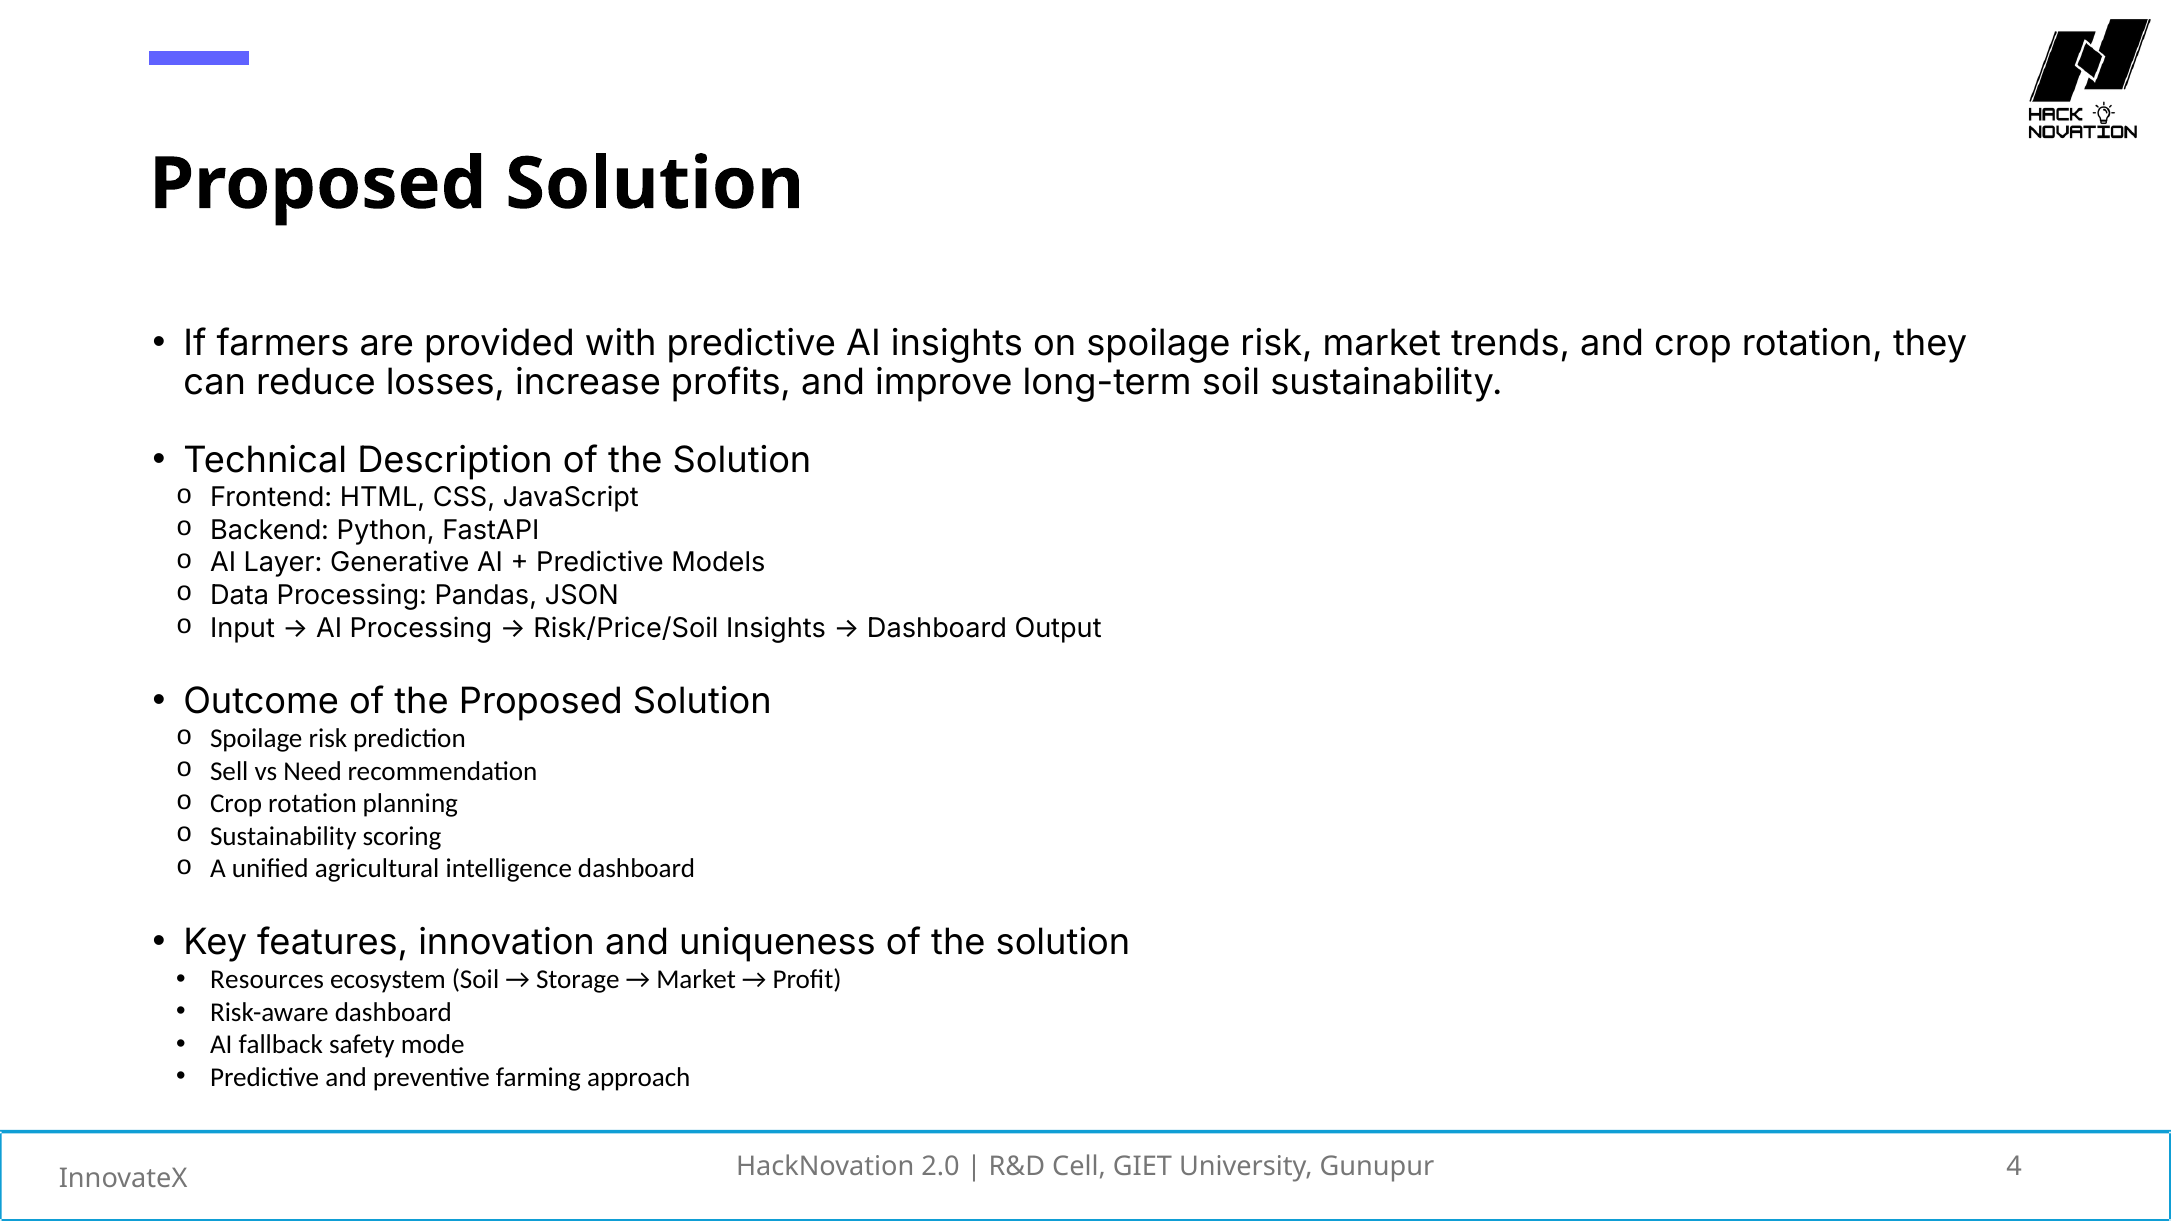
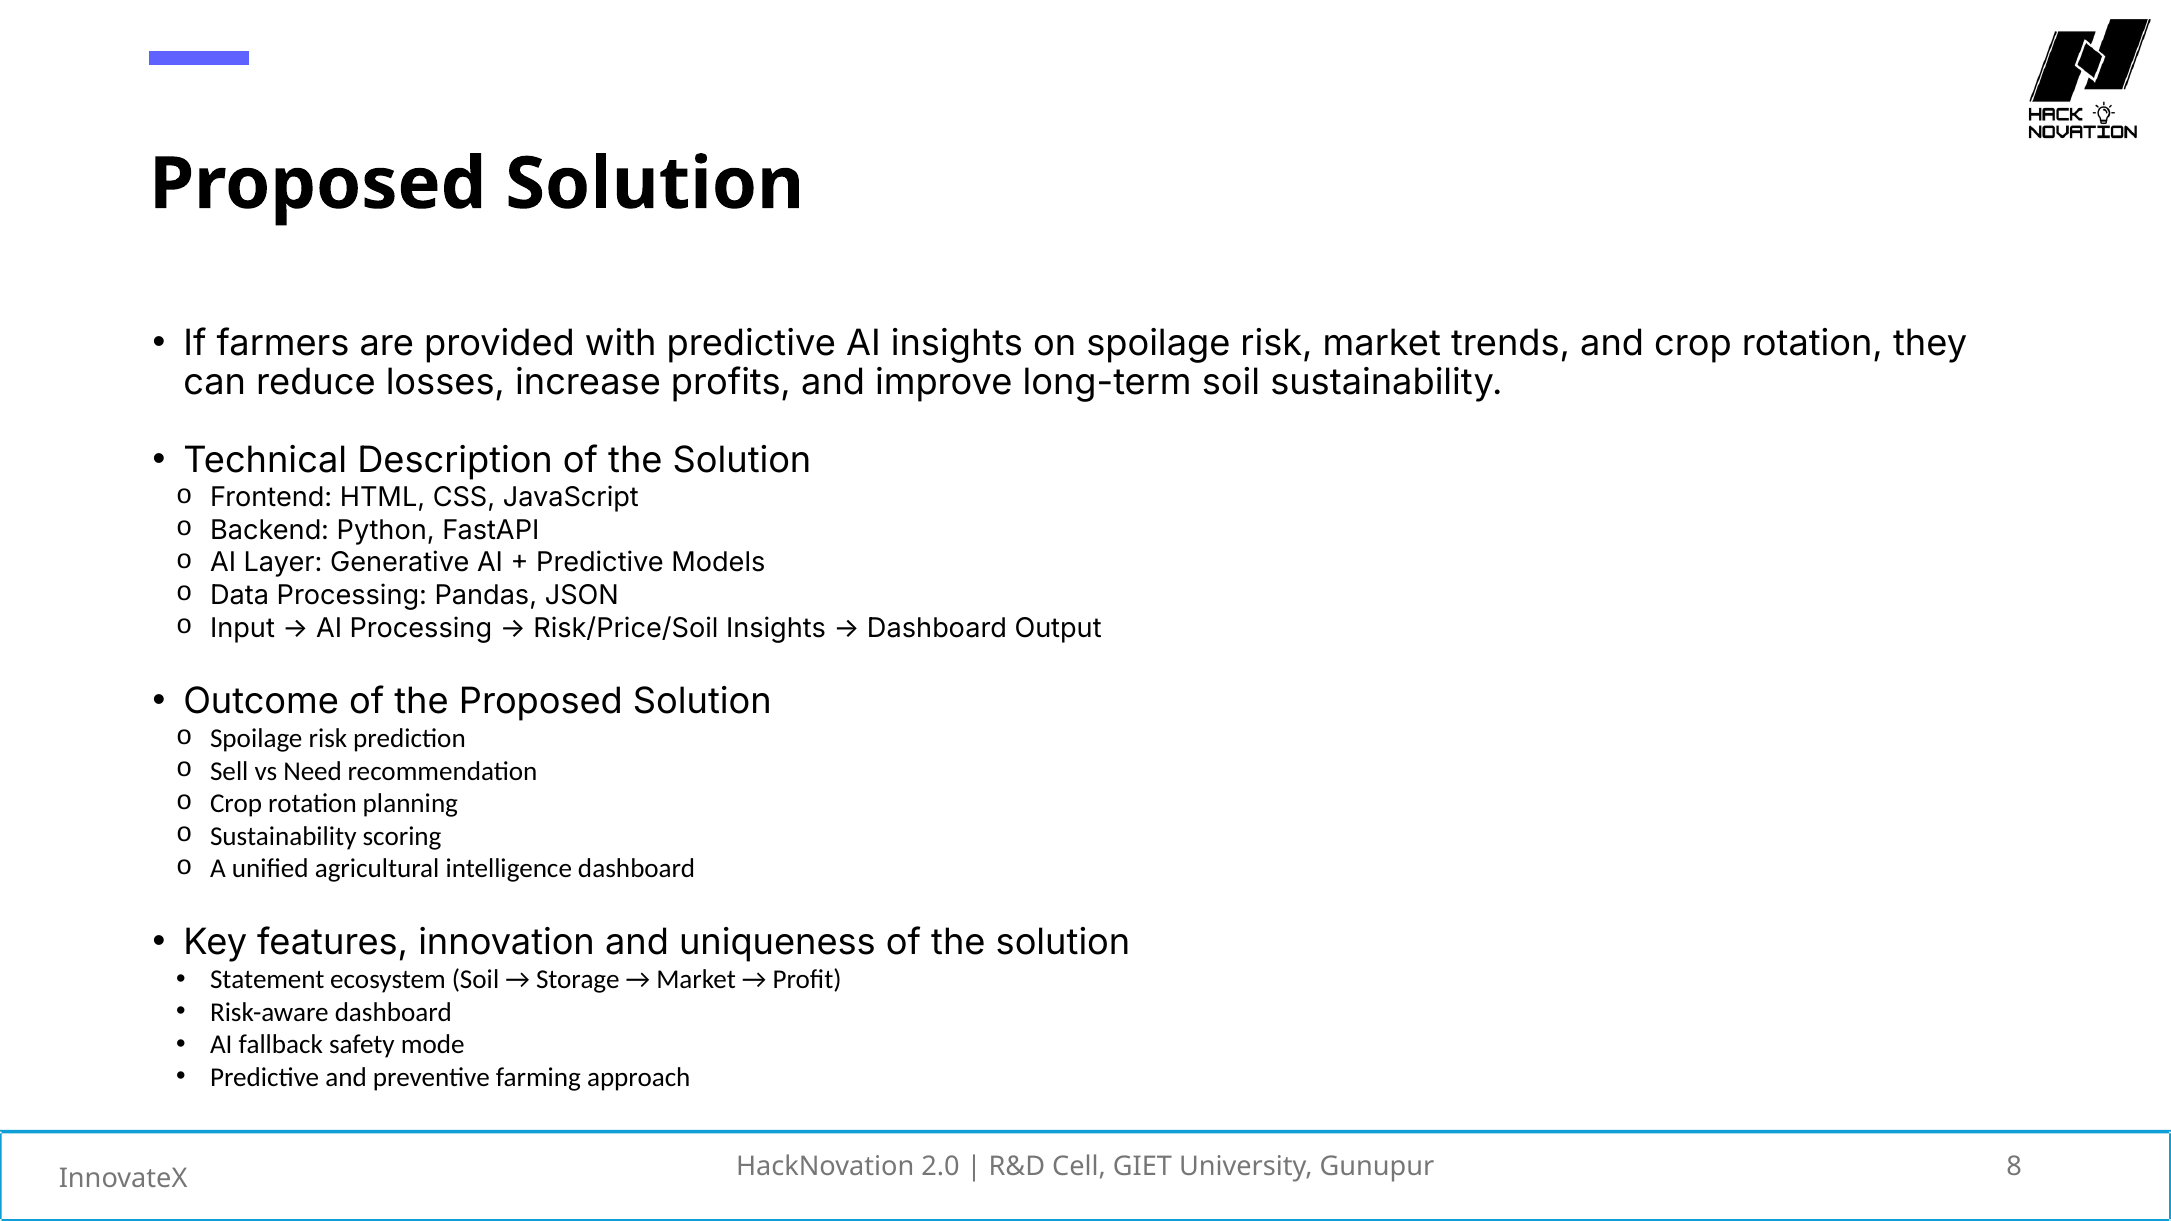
Resources: Resources -> Statement (267, 980)
4: 4 -> 8 (2014, 1166)
